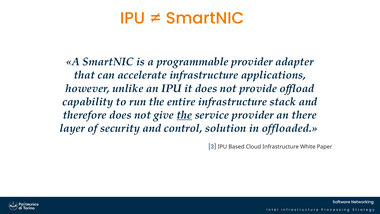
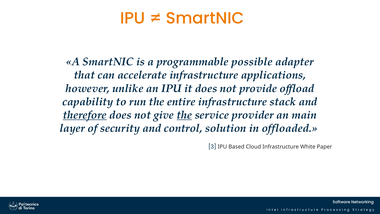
programmable provider: provider -> possible (252, 62)
therefore underline: none -> present (85, 115)
there: there -> main (304, 115)
